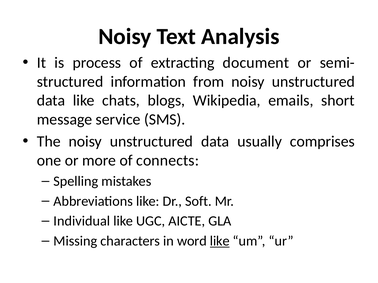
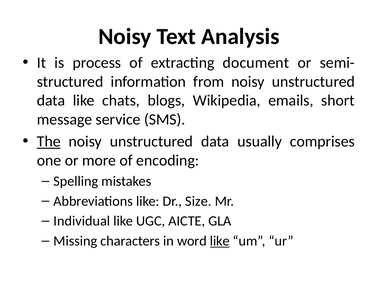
The underline: none -> present (49, 142)
connects: connects -> encoding (168, 161)
Soft: Soft -> Size (198, 201)
